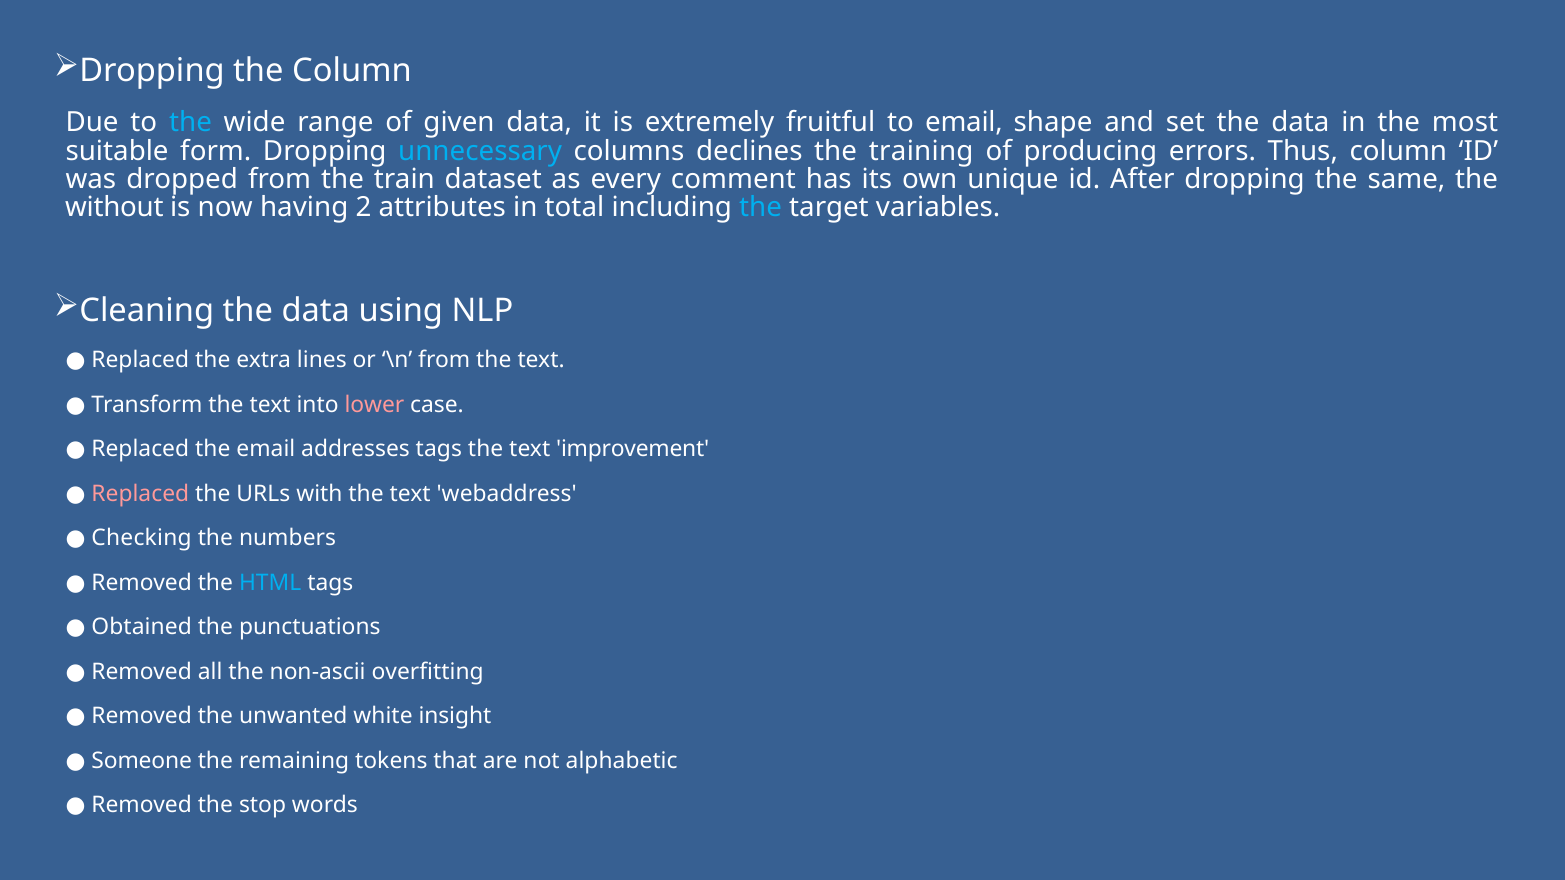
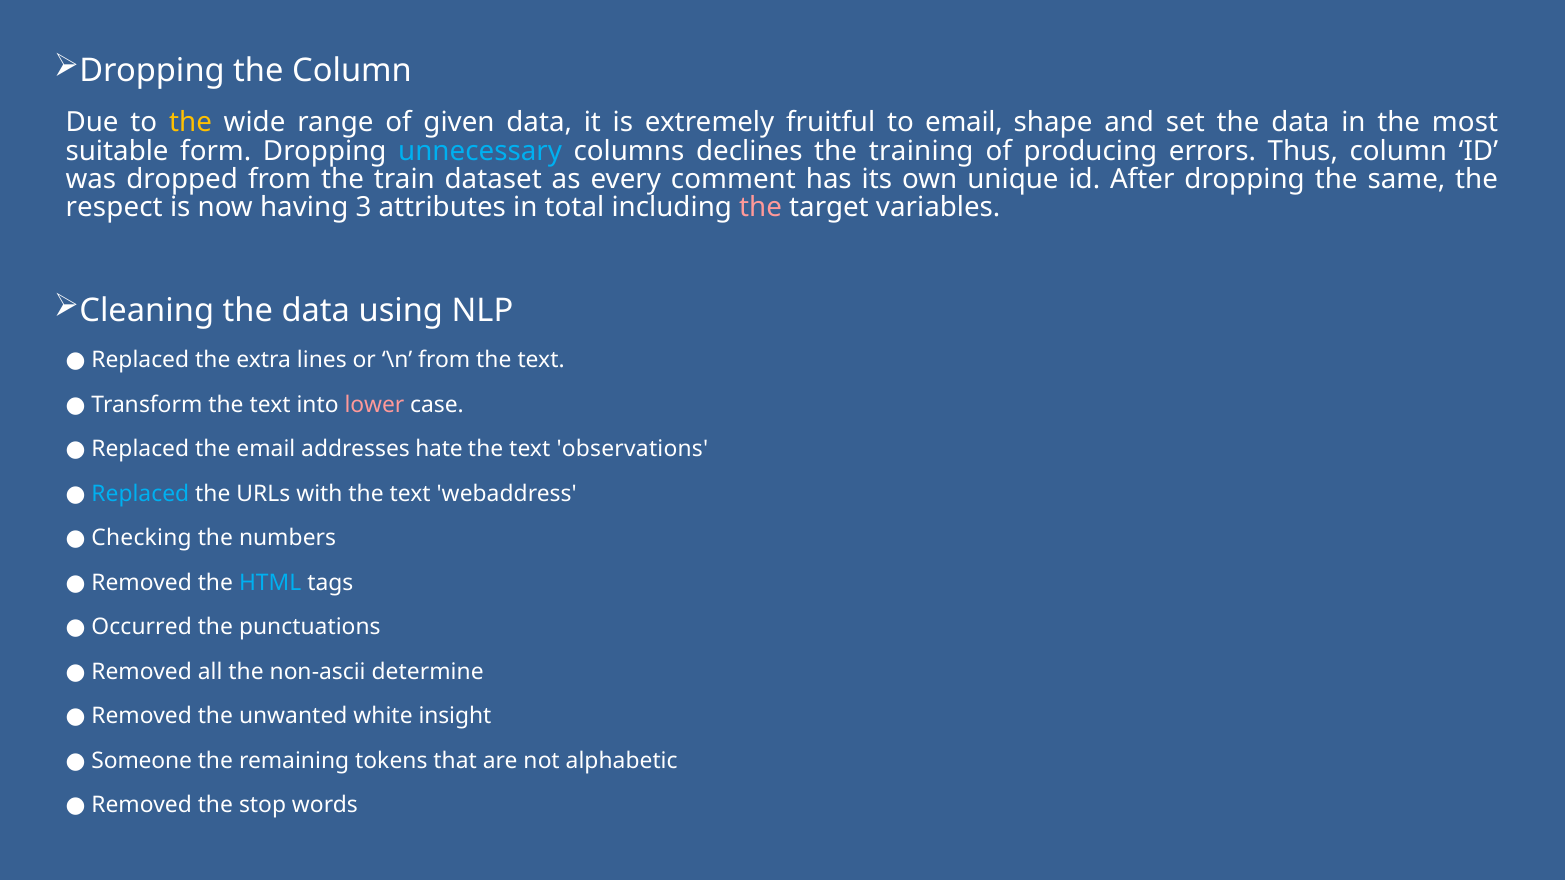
the colour: light blue -> yellow (191, 123)
without: without -> respect (114, 208)
2: 2 -> 3 (363, 208)
the colour: light blue -> pink (761, 208)
addresses tags: tags -> hate (439, 449)
improvement: improvement -> observations (632, 449)
Replaced colour: pink -> light blue (140, 494)
Obtained: Obtained -> Occurred (142, 627)
overfitting: overfitting -> determine (428, 672)
